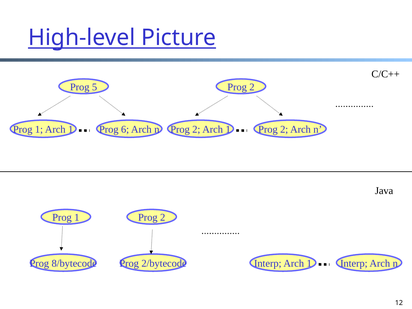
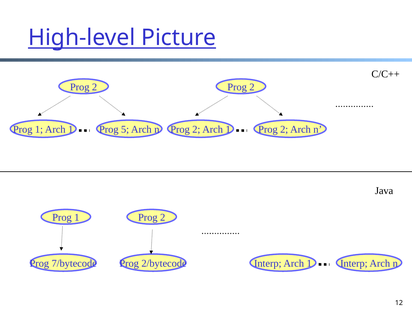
5: 5 -> 2 (95, 87)
6: 6 -> 5 (125, 129)
8/bytecode: 8/bytecode -> 7/bytecode (74, 263)
